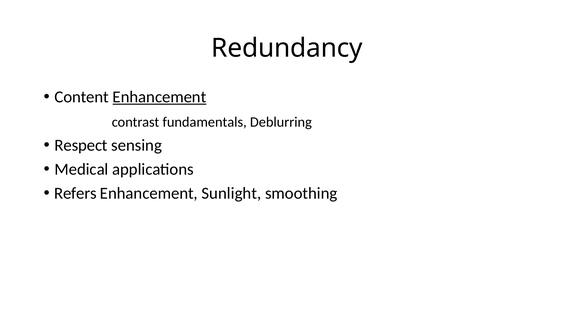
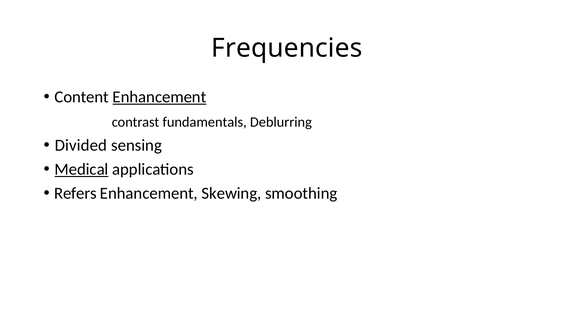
Redundancy: Redundancy -> Frequencies (287, 48)
Respect: Respect -> Divided (81, 145)
Medical underline: none -> present (82, 169)
Sunlight: Sunlight -> Skewing (231, 193)
